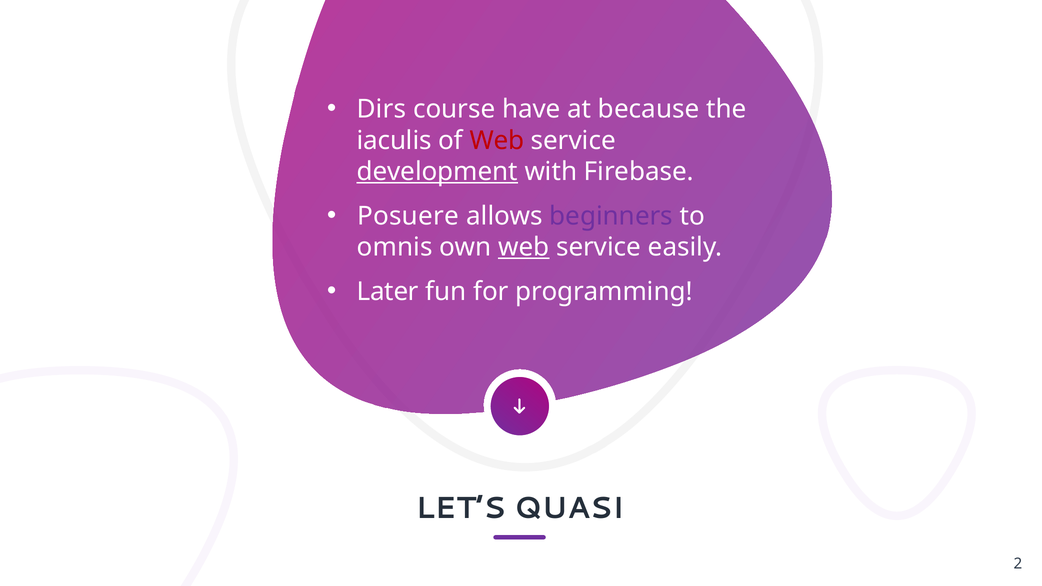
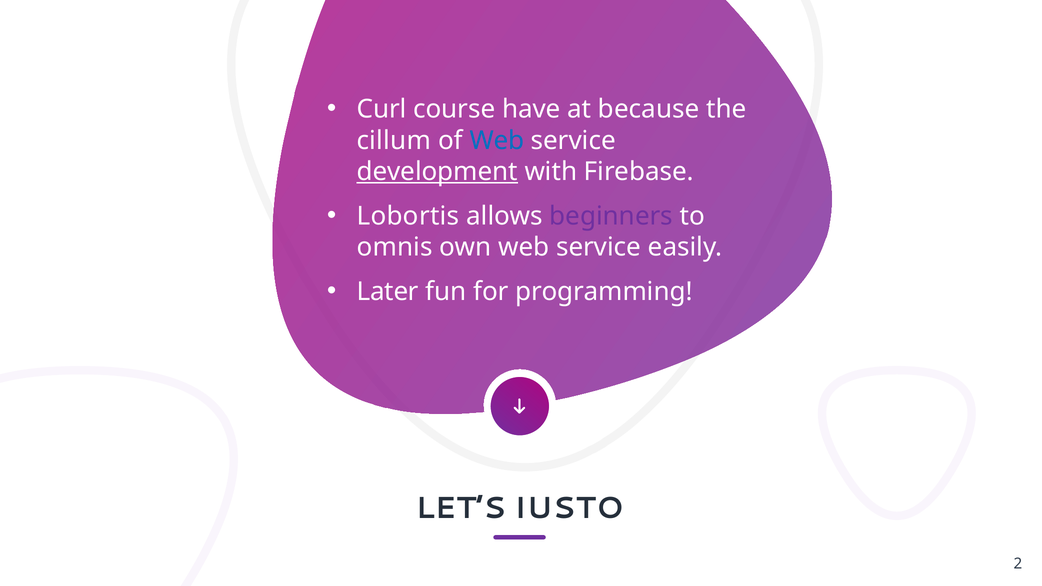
Dirs: Dirs -> Curl (382, 109)
iaculis: iaculis -> cillum (394, 140)
Web colour: red -> blue (497, 140)
Posuere: Posuere -> Lobortis (408, 216)
web underline: present -> none (524, 247)
QUASI: QUASI -> IUSTO (569, 508)
